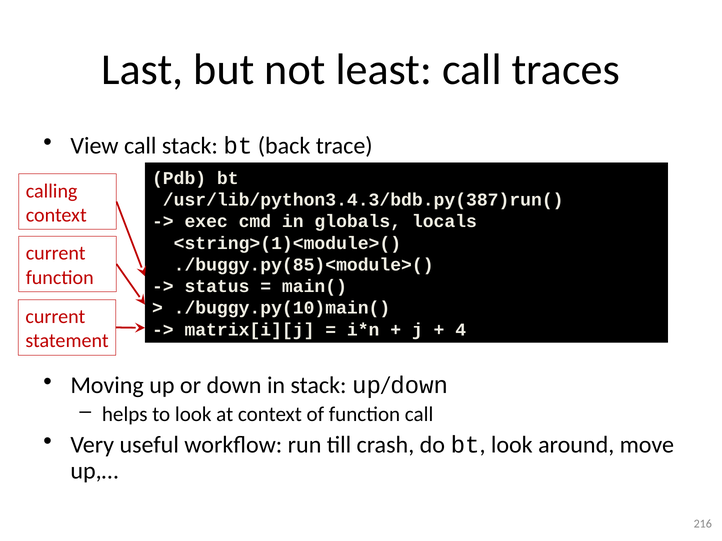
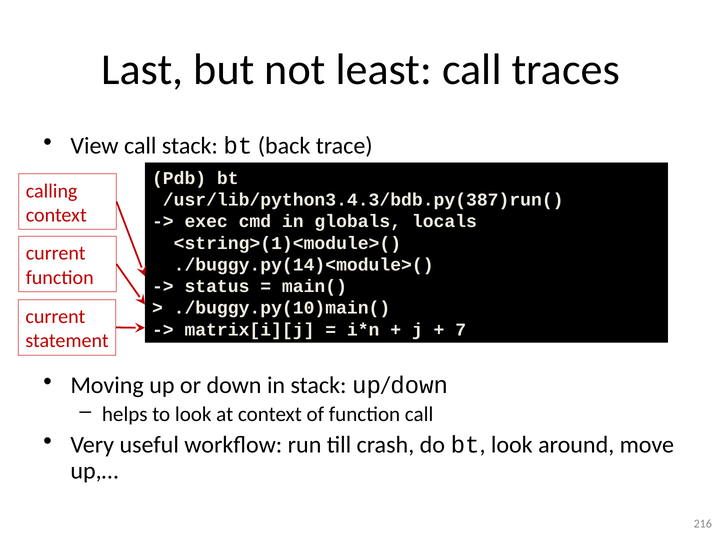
./buggy.py(85)<module>(: ./buggy.py(85)<module>( -> ./buggy.py(14)<module>( (304, 265)
4: 4 -> 7 (461, 330)
